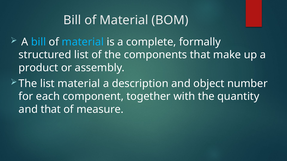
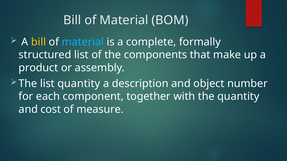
bill colour: light blue -> yellow (39, 42)
list material: material -> quantity (79, 84)
and that: that -> cost (51, 110)
